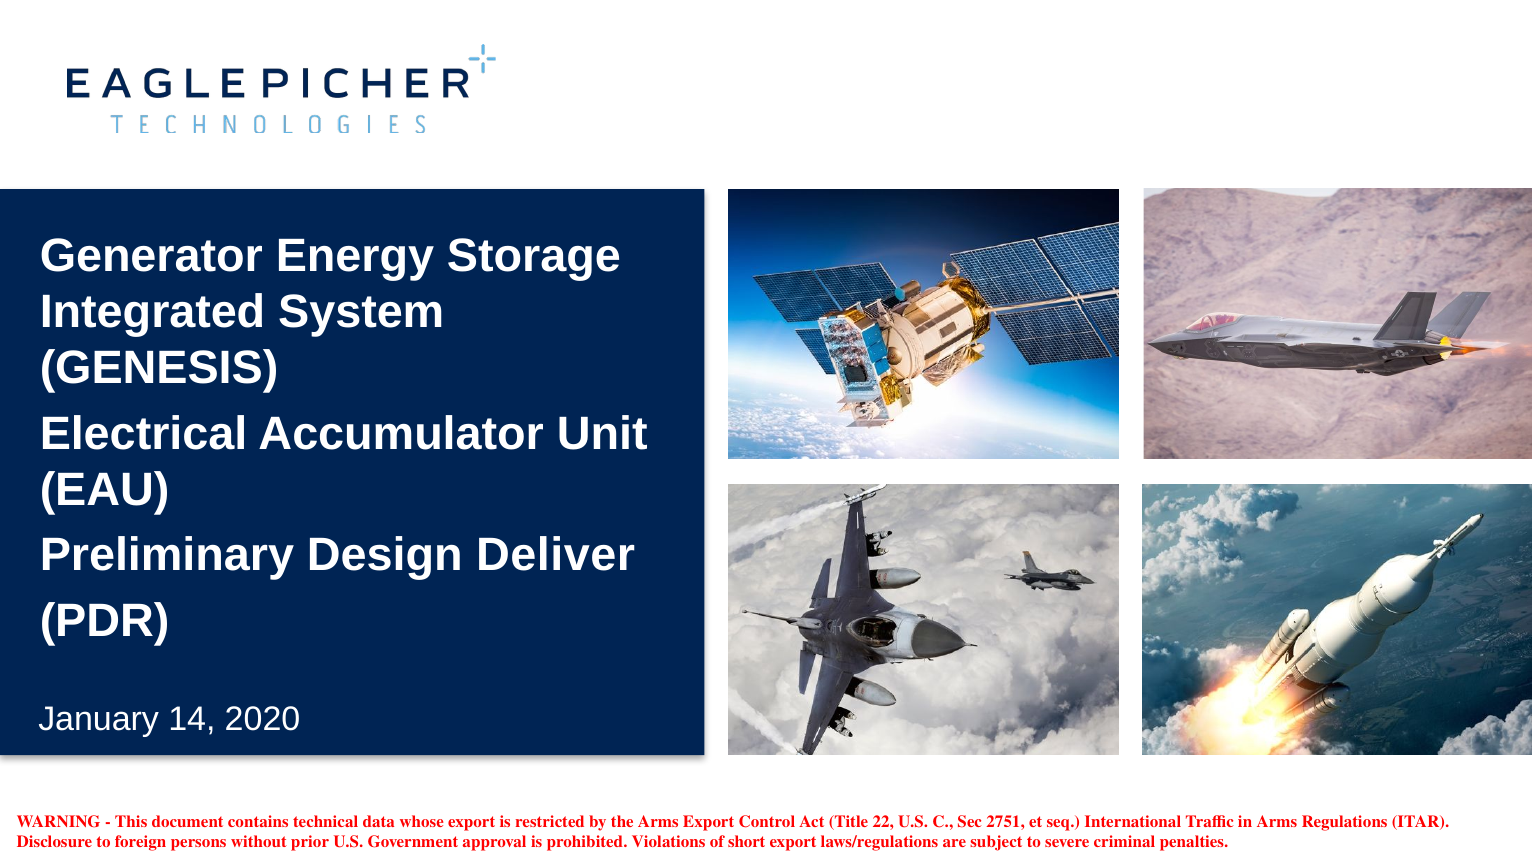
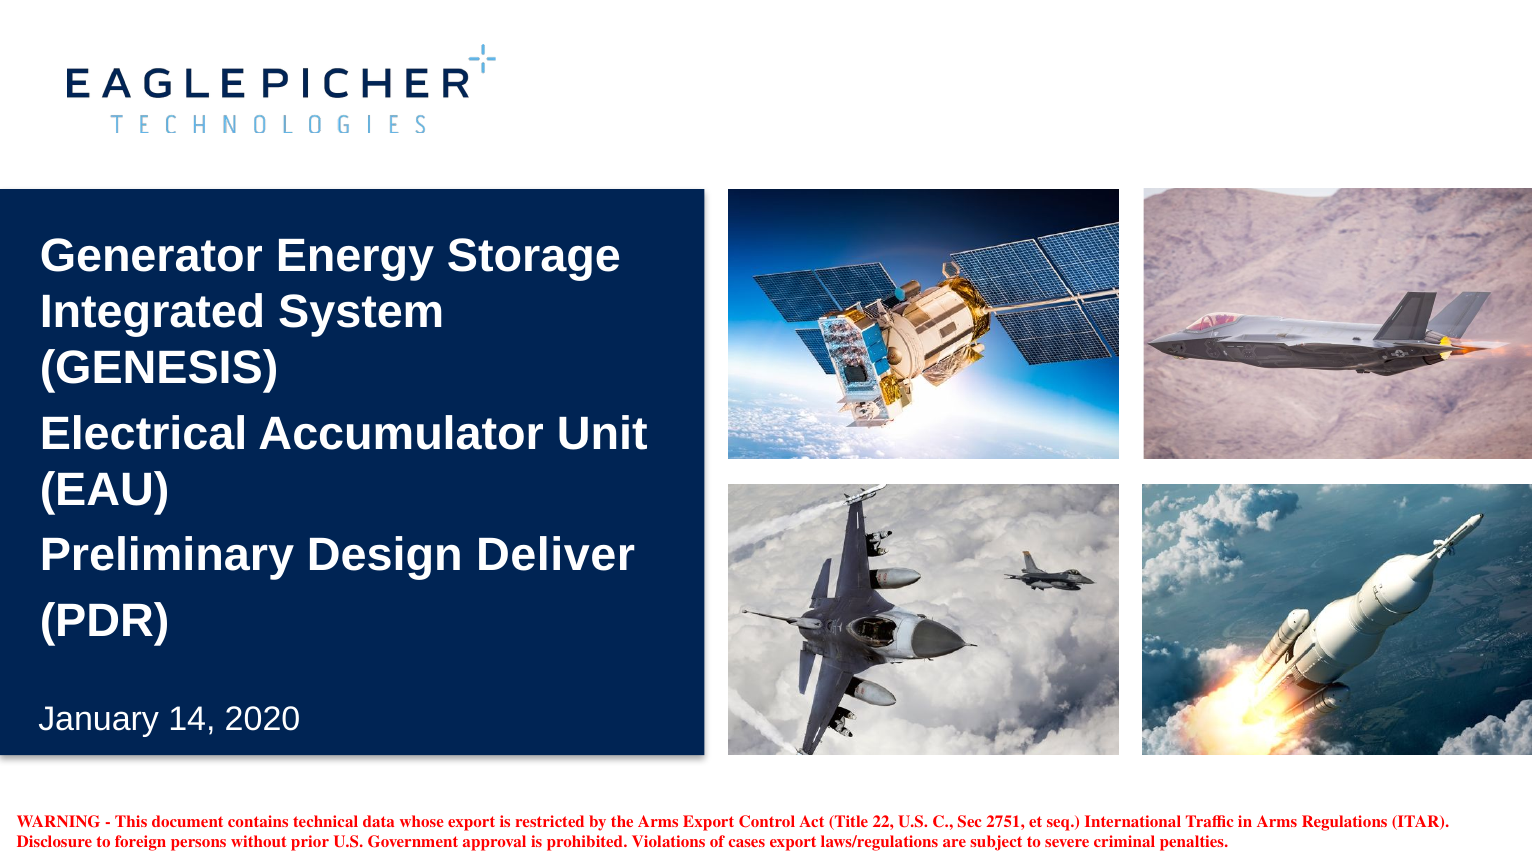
short: short -> cases (747, 842)
